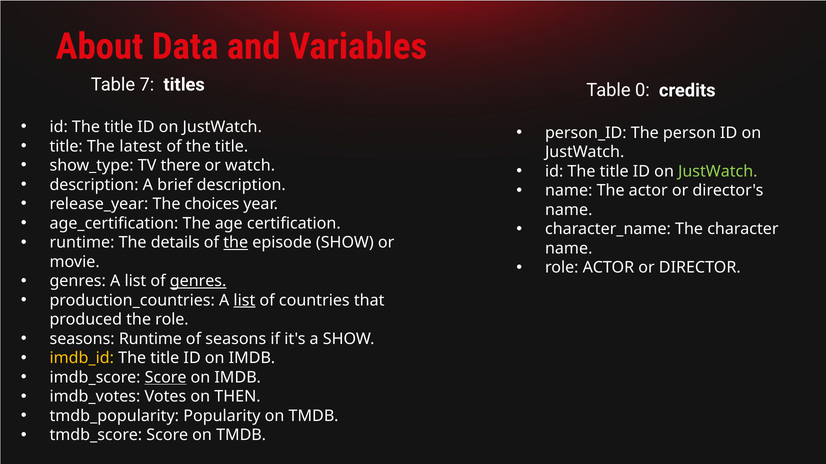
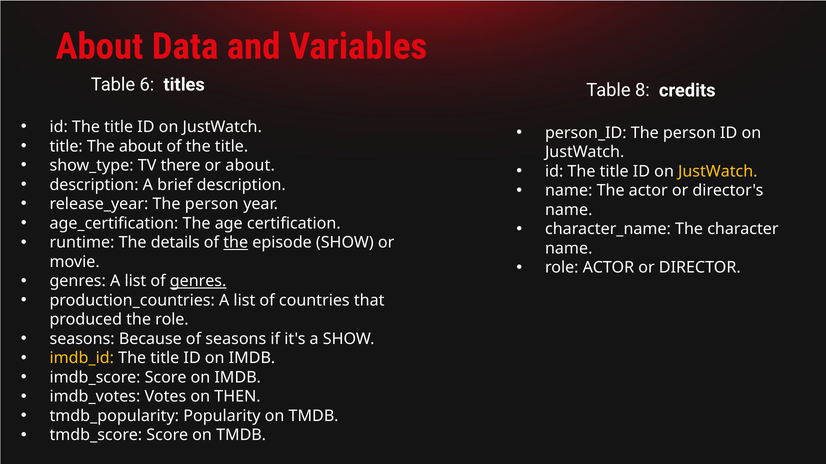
7: 7 -> 6 (147, 85)
0: 0 -> 8 (642, 90)
The latest: latest -> about (141, 146)
or watch: watch -> about (250, 166)
JustWatch colour: light green -> yellow (718, 172)
release_year The choices: choices -> person (212, 204)
list underline: present -> none (244, 301)
seasons Runtime: Runtime -> Because (150, 339)
Score underline: present -> none (166, 378)
